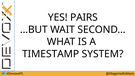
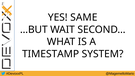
PAIRS: PAIRS -> SAME (84, 17)
